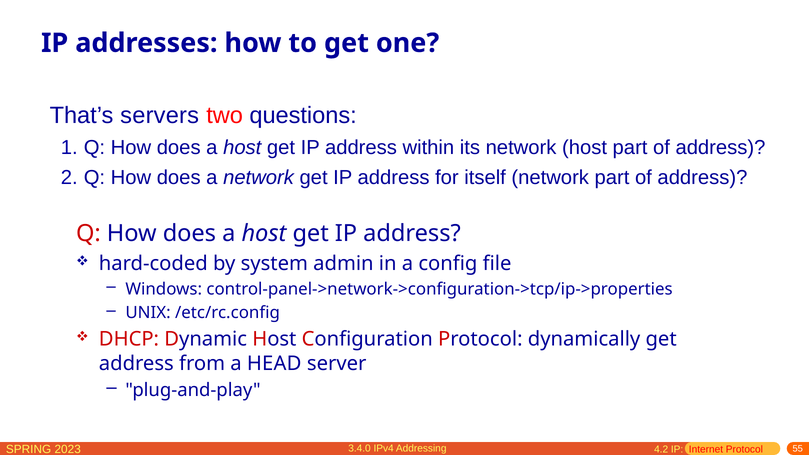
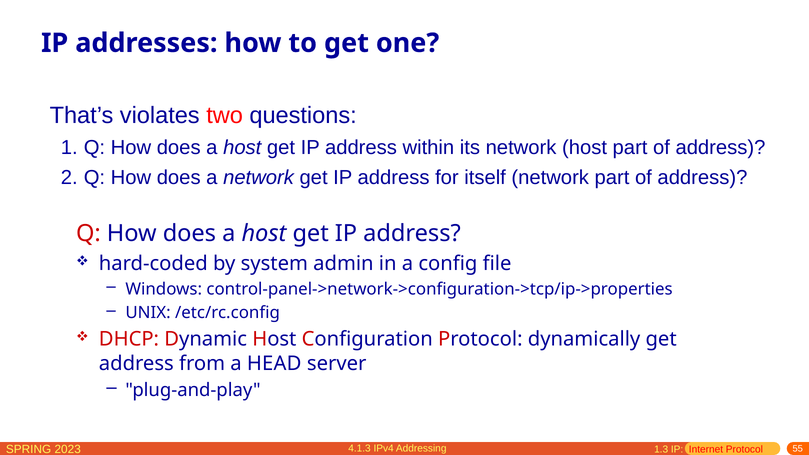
servers: servers -> violates (160, 115)
3.4.0: 3.4.0 -> 4.1.3 (360, 449)
4.2: 4.2 -> 1.3 (661, 449)
